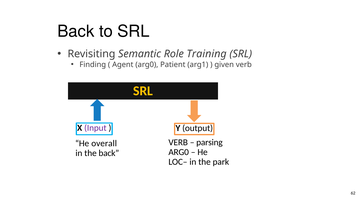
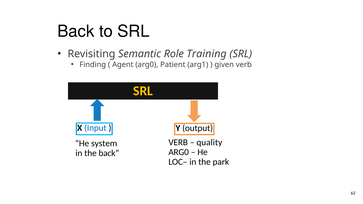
Input colour: purple -> blue (95, 128)
parsing: parsing -> quality (209, 142)
overall: overall -> system (104, 143)
